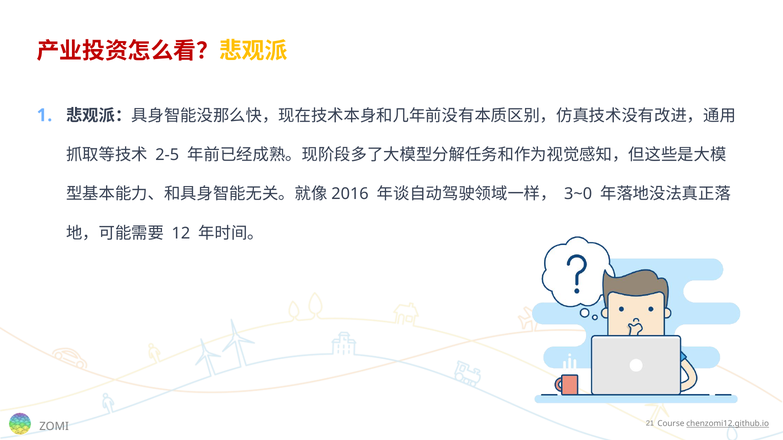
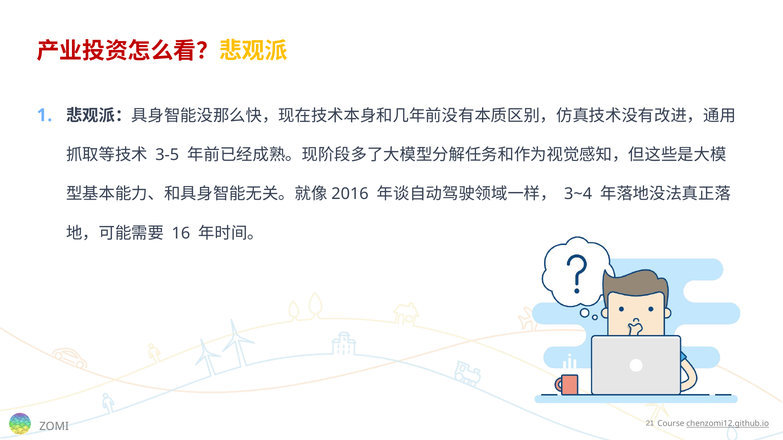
2-5: 2-5 -> 3-5 (167, 155)
3~0: 3~0 -> 3~4 (578, 194)
12: 12 -> 16 (181, 233)
